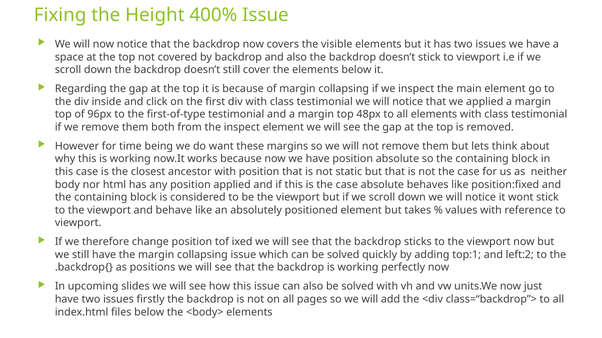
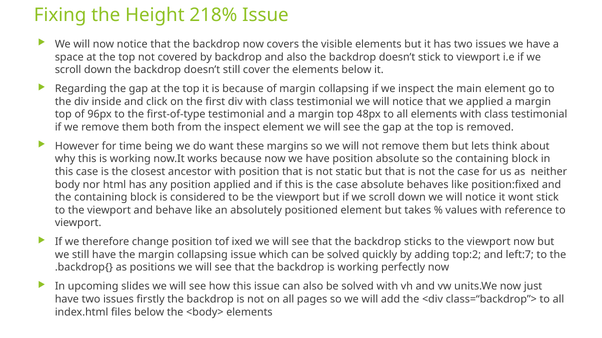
400%: 400% -> 218% (213, 15)
top:1: top:1 -> top:2 (467, 255)
left:2: left:2 -> left:7 (520, 255)
